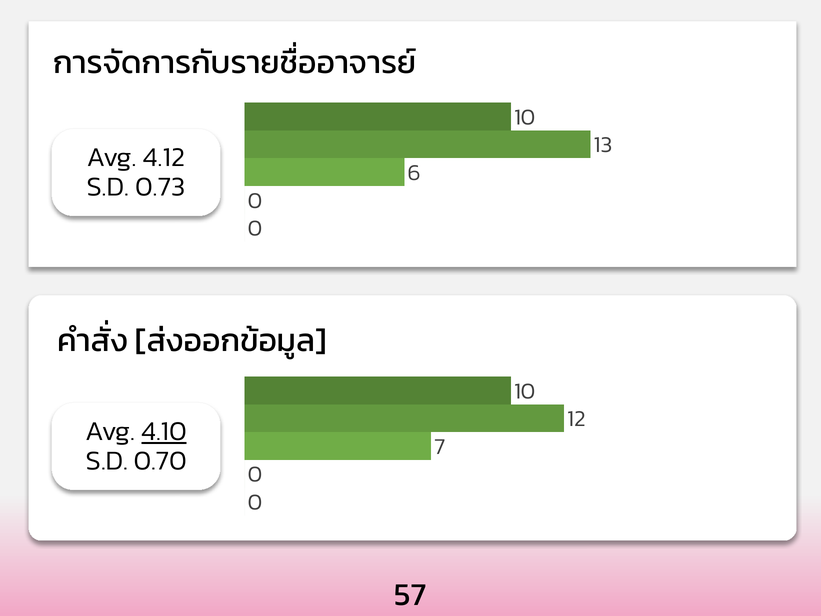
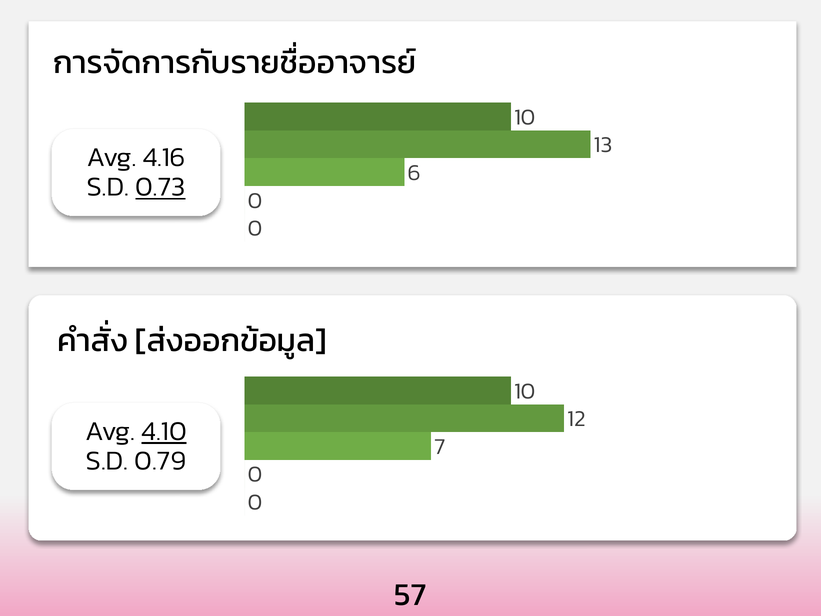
4.12: 4.12 -> 4.16 (164, 157)
0.73 underline: none -> present (160, 187)
0.70: 0.70 -> 0.79 (160, 461)
